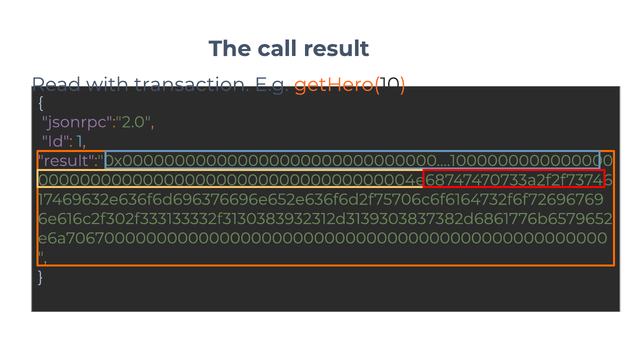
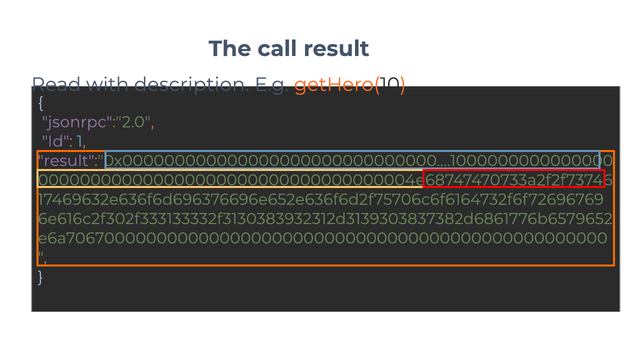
transaction: transaction -> description (192, 84)
